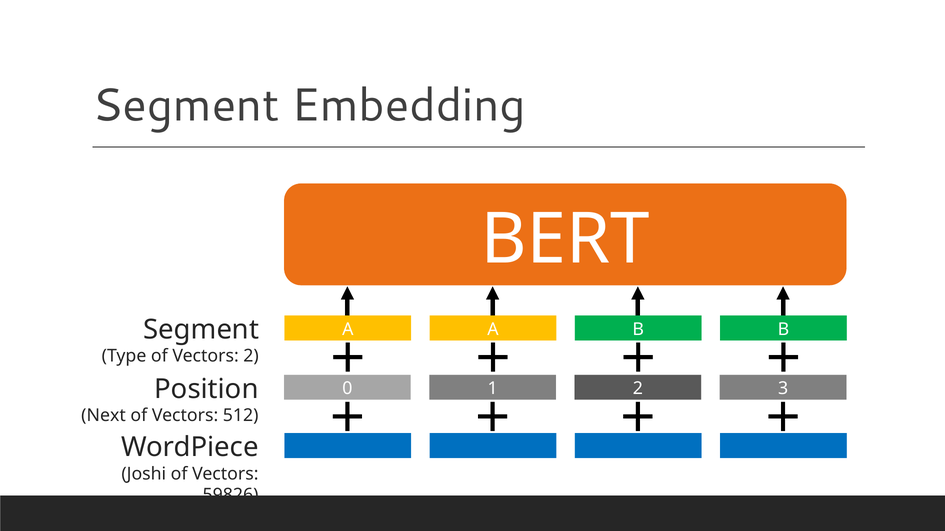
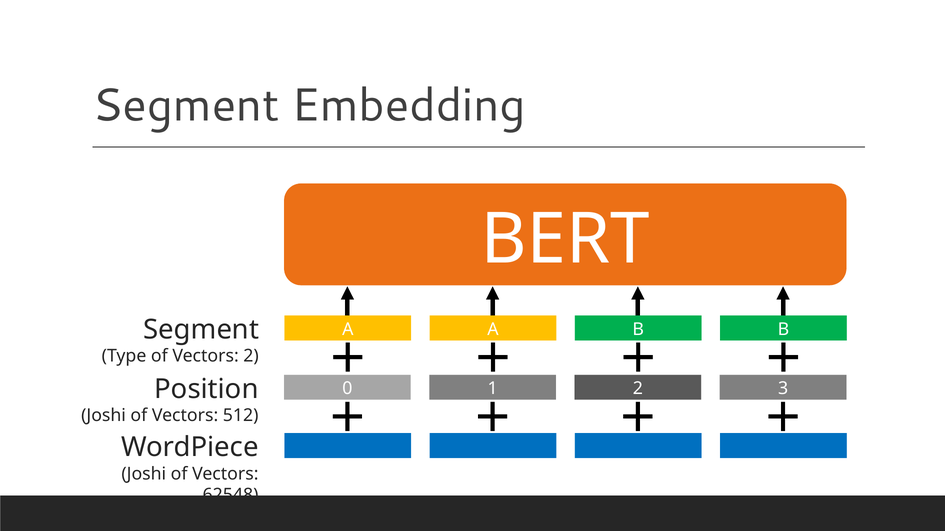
Next: Next -> Joshi (104, 416)
59826: 59826 -> 62548 (231, 495)
